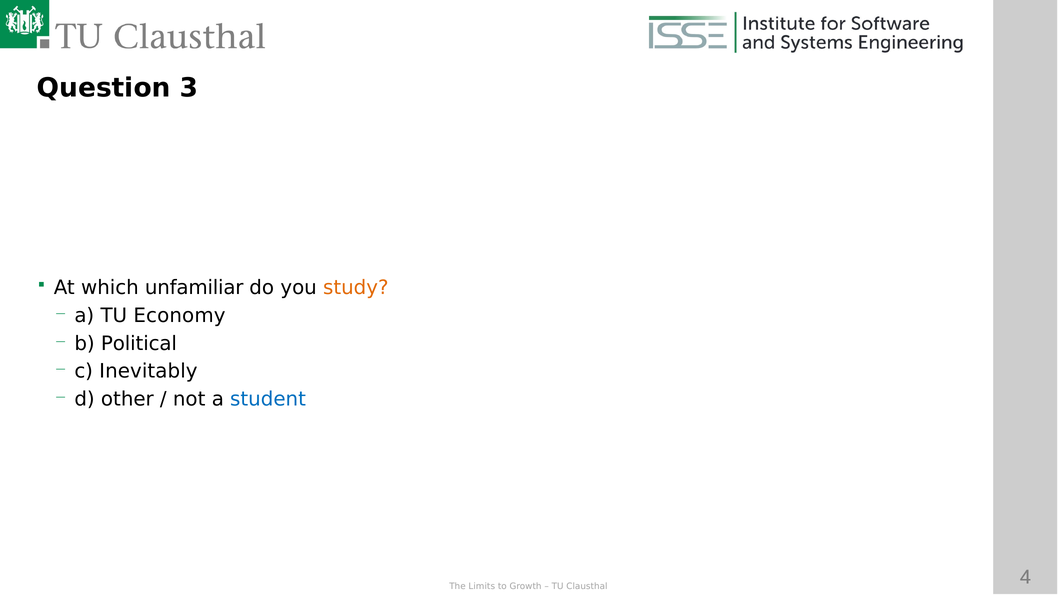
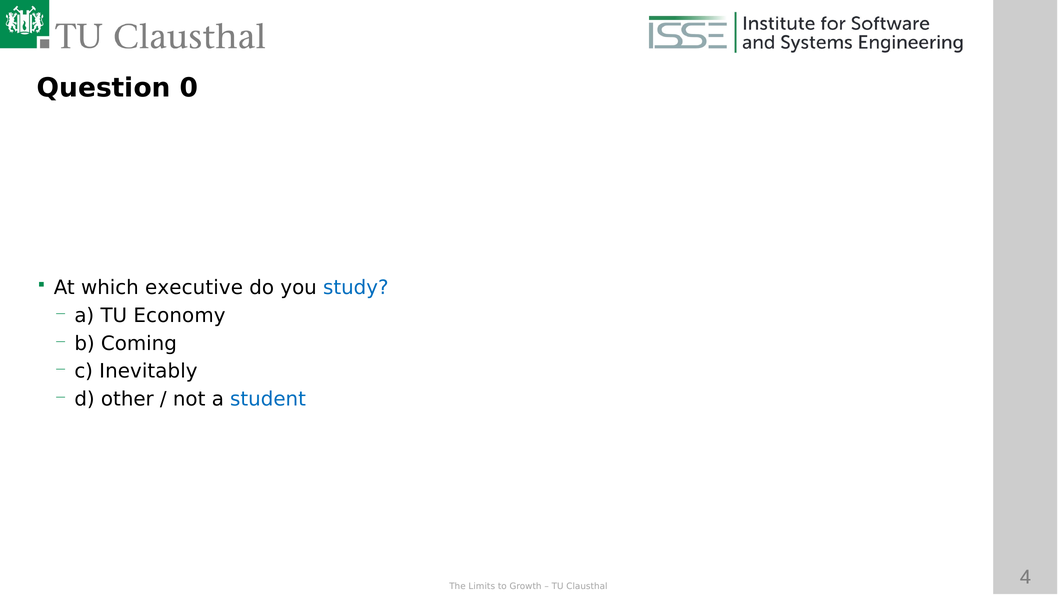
3: 3 -> 0 (189, 88)
unfamiliar: unfamiliar -> executive (194, 288)
study colour: orange -> blue (356, 288)
Political: Political -> Coming (139, 344)
